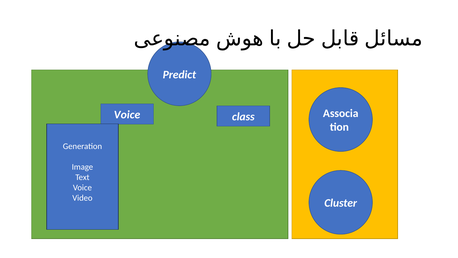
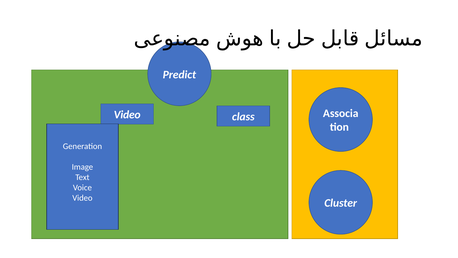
Voice: Voice -> Video (127, 115)
